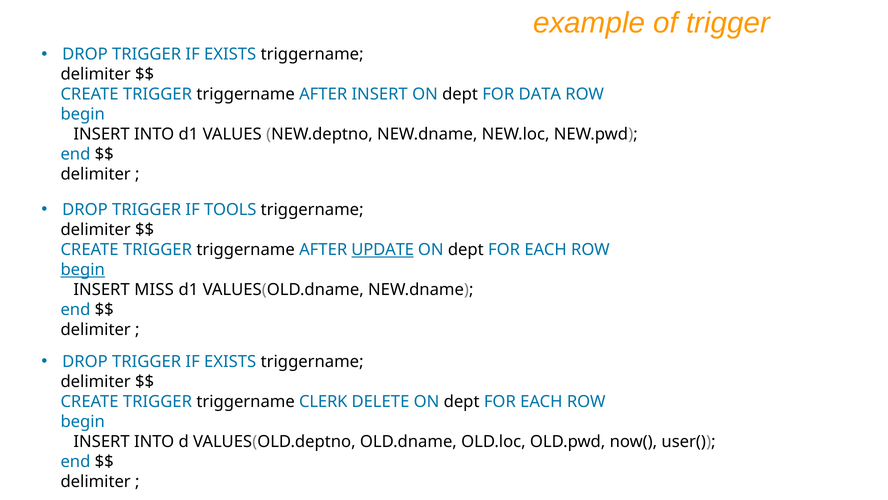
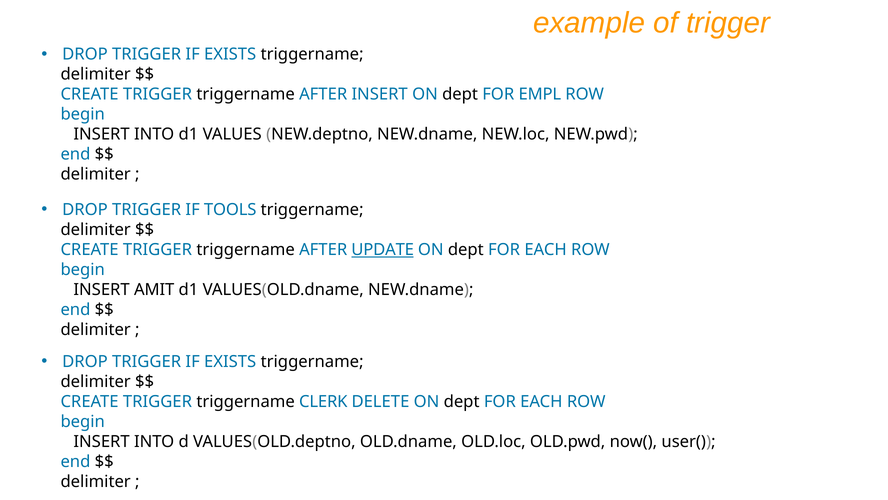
DATA: DATA -> EMPL (540, 94)
begin underline: present -> none (83, 269)
MISS: MISS -> AMIT (154, 289)
